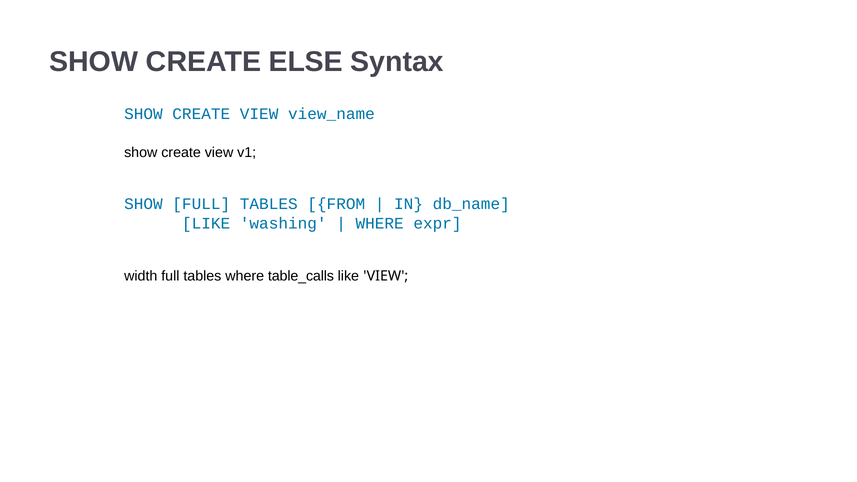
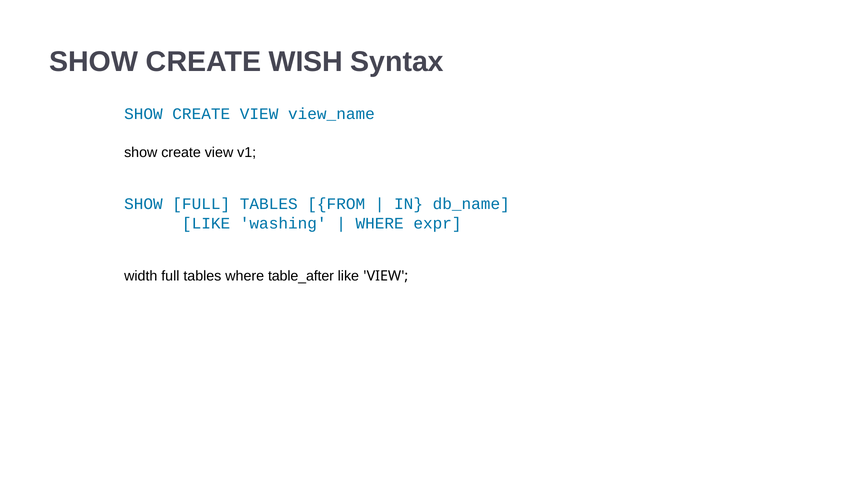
ELSE: ELSE -> WISH (306, 62)
table_calls: table_calls -> table_after (301, 276)
